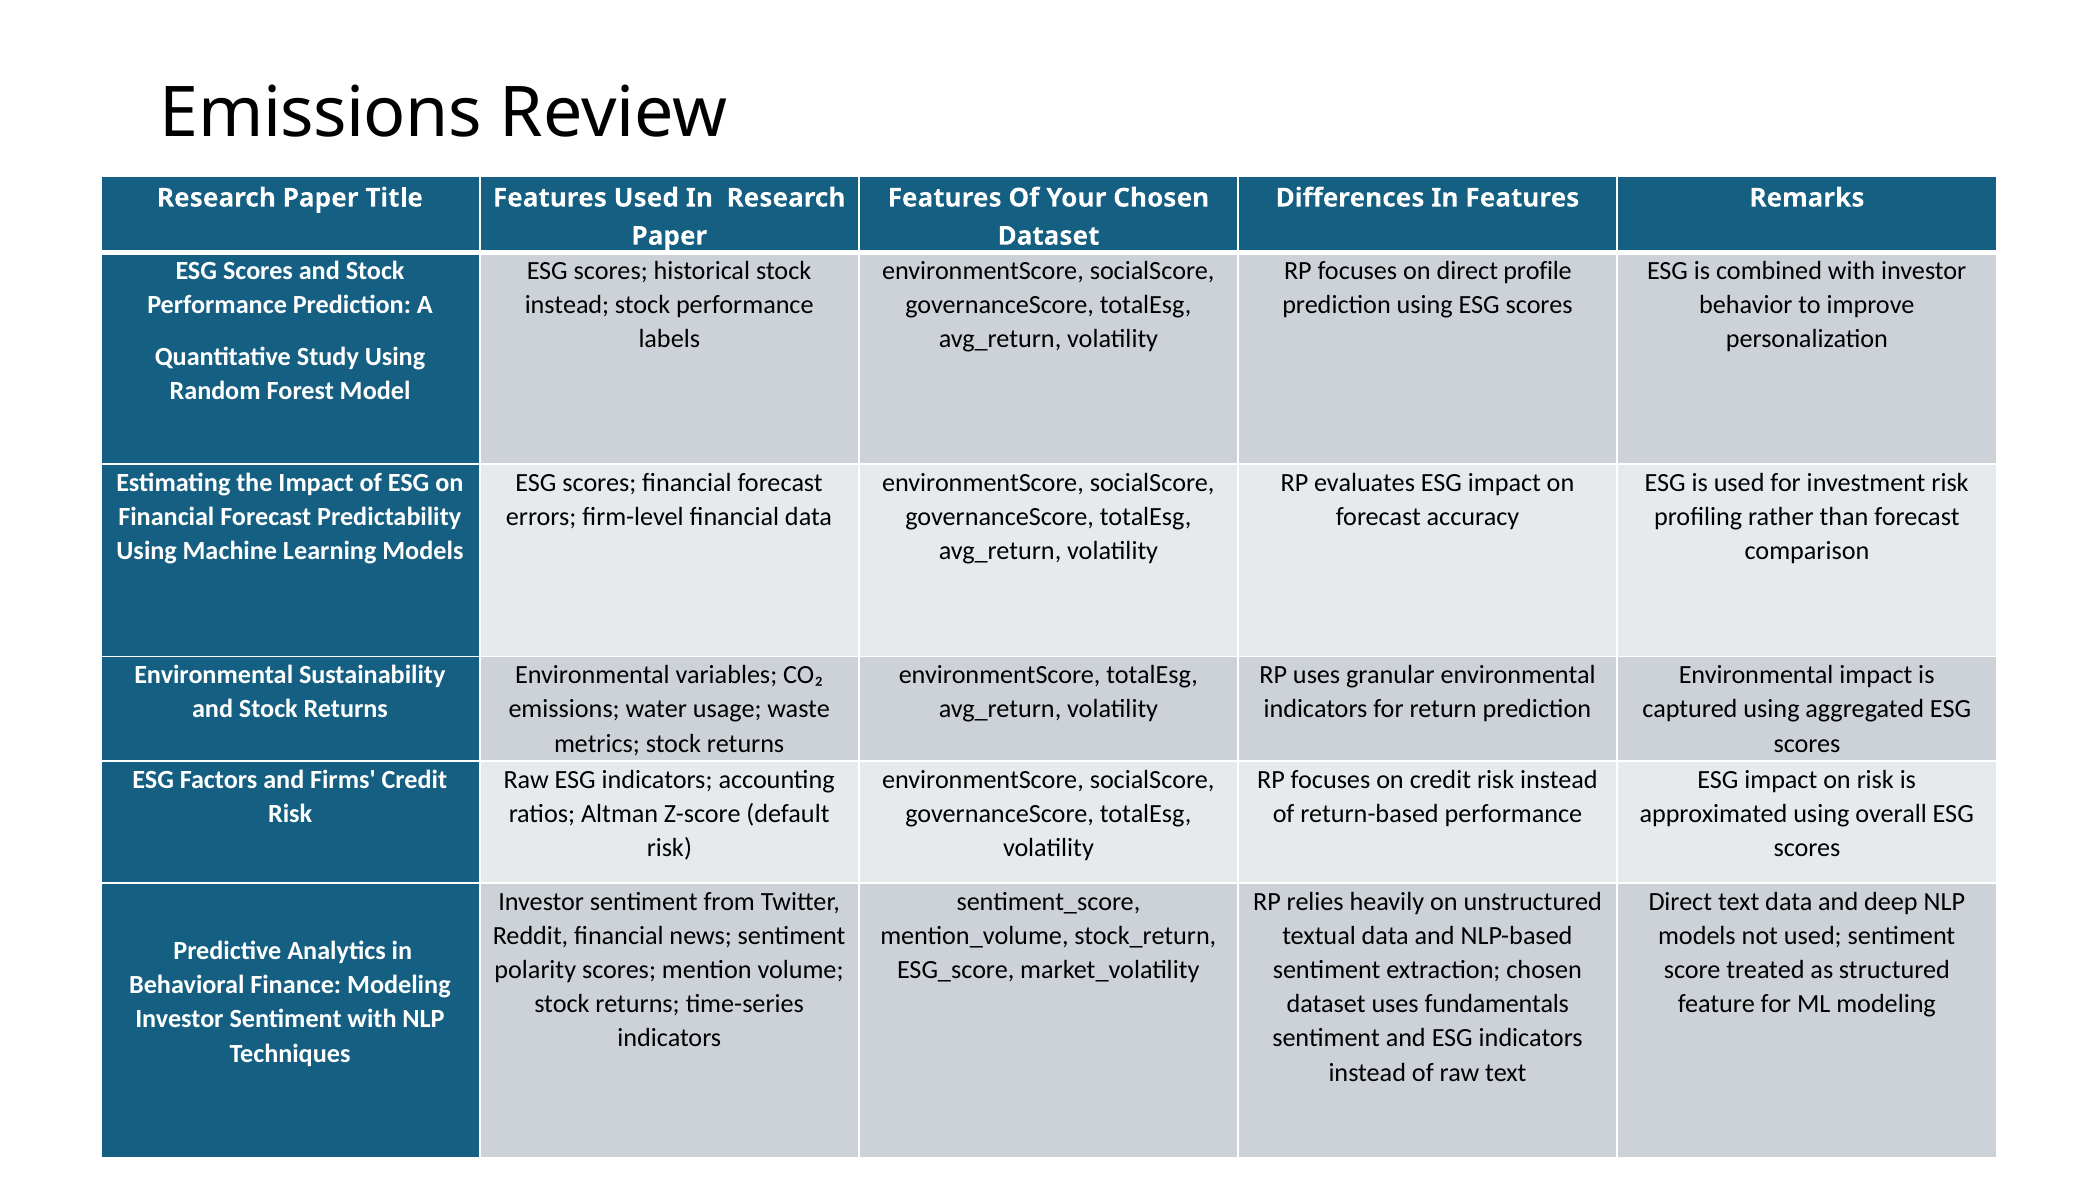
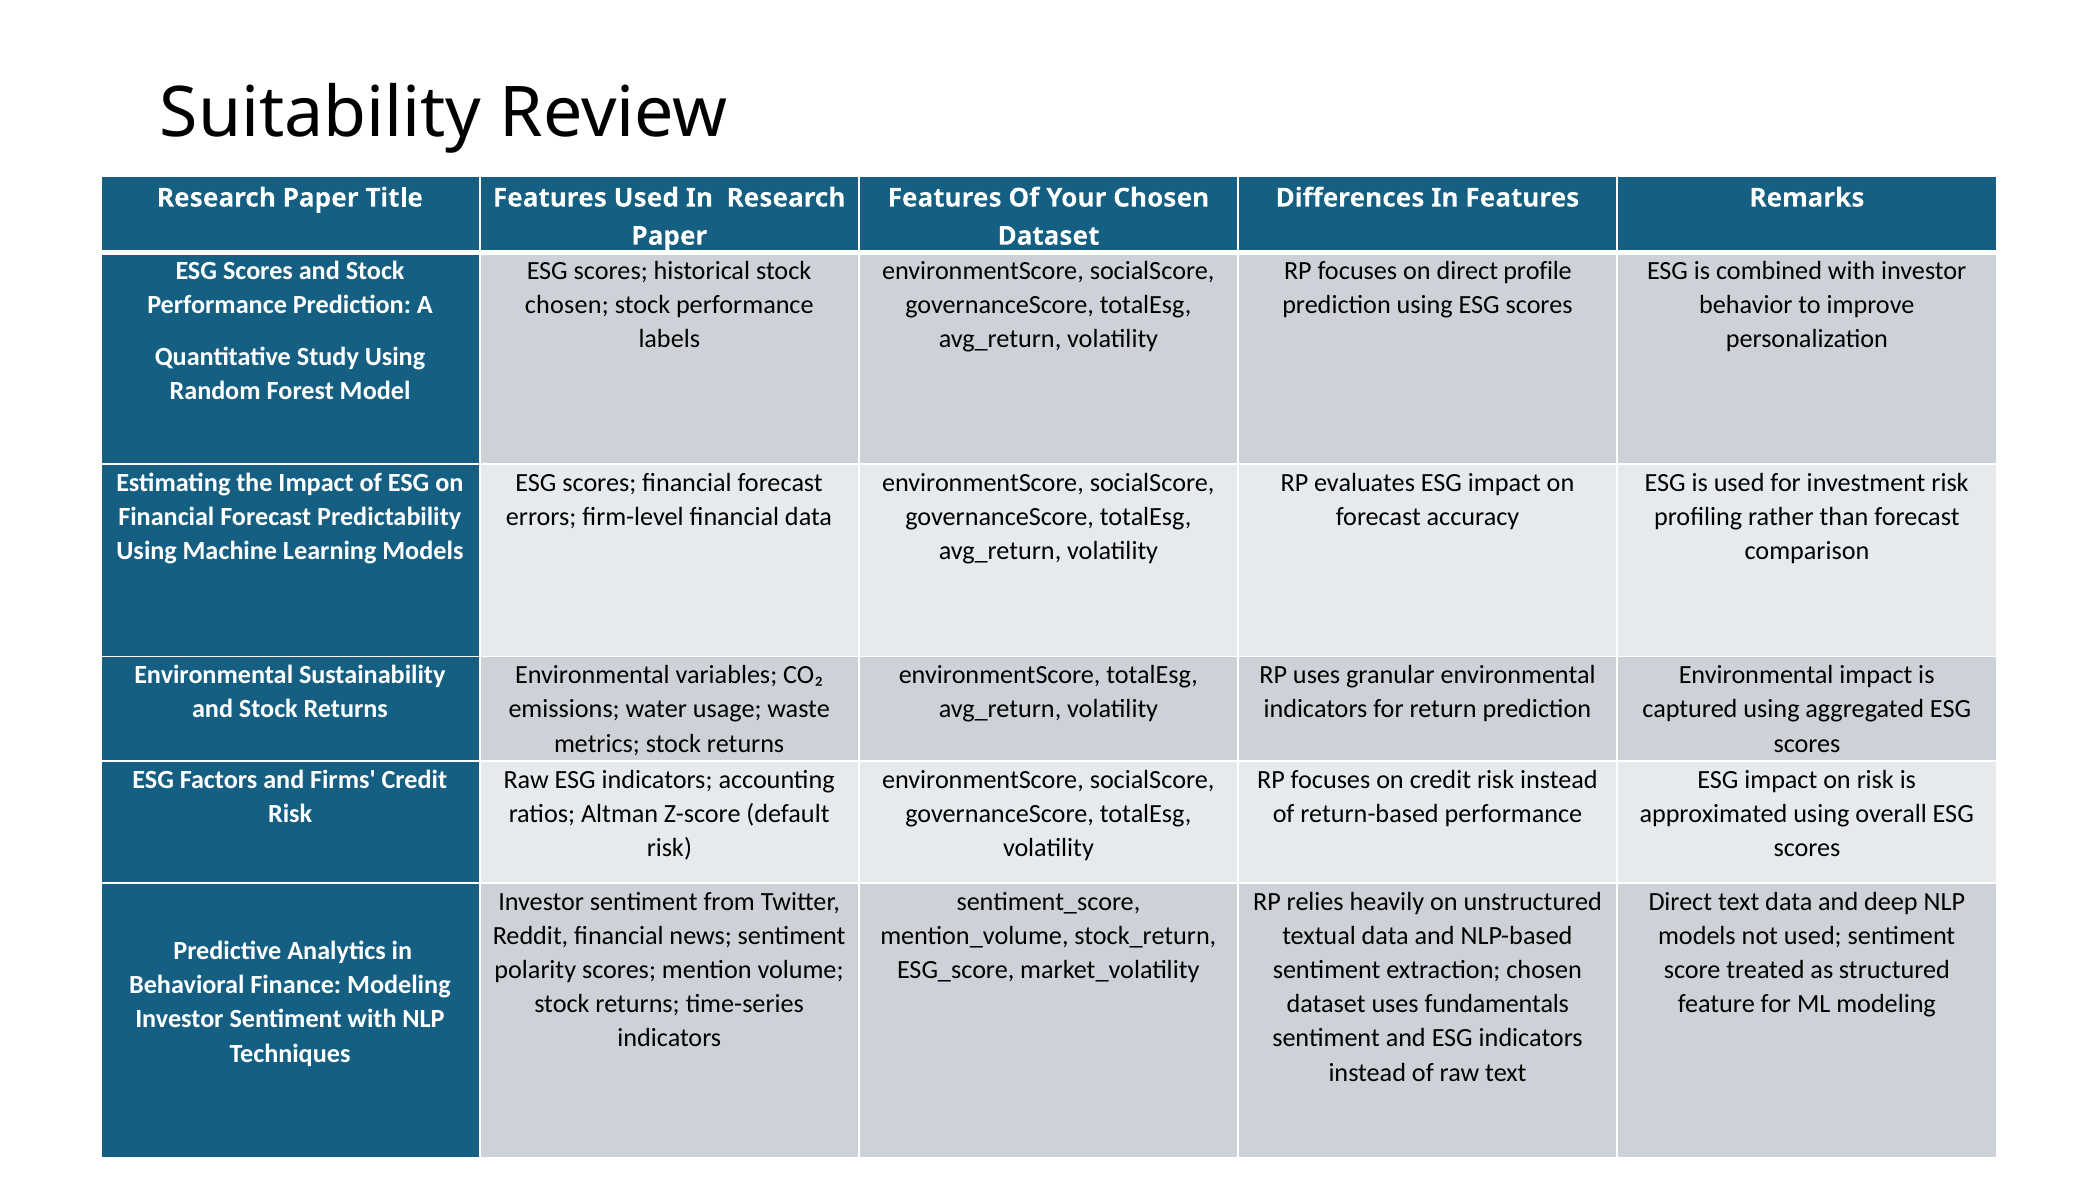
Emissions: Emissions -> Suitability (321, 113)
instead: instead -> chosen (567, 305)
